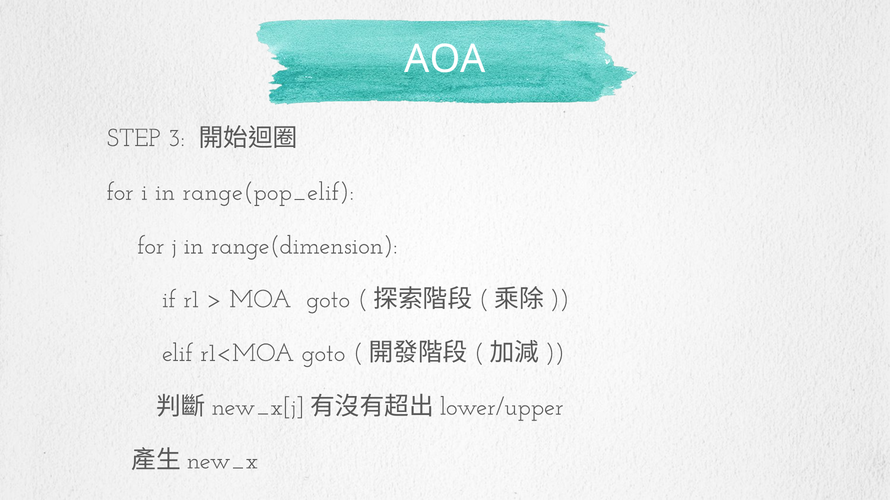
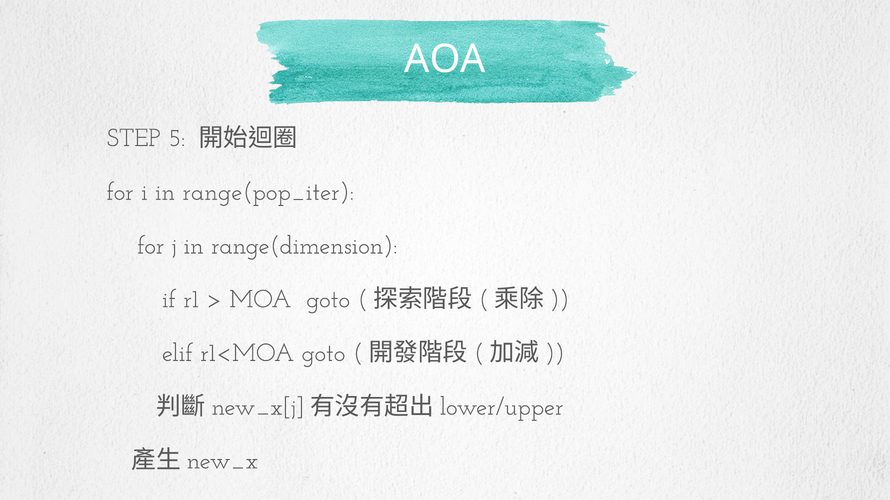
3: 3 -> 5 (177, 138)
range(pop_elif: range(pop_elif -> range(pop_iter (268, 192)
